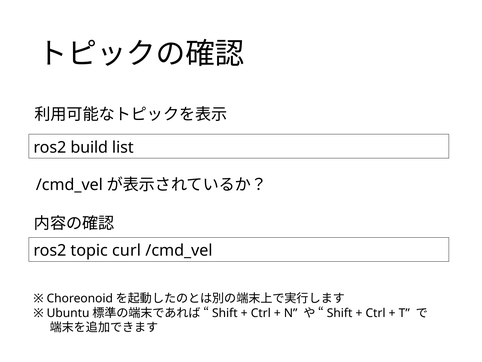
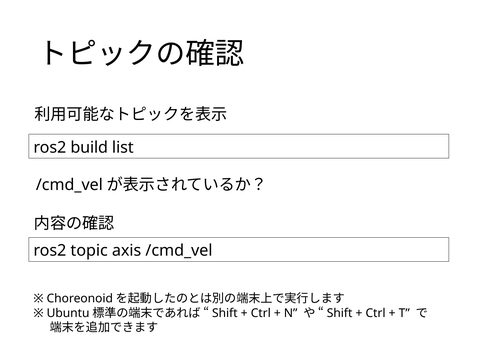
curl: curl -> axis (127, 250)
